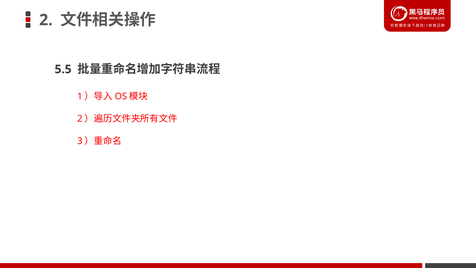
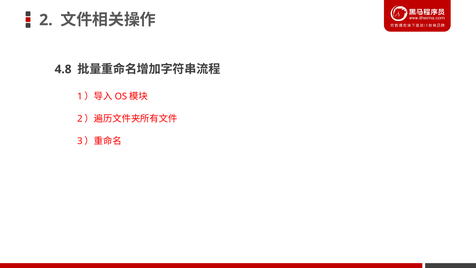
5.5: 5.5 -> 4.8 (63, 69)
